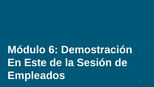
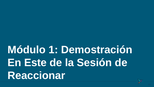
6: 6 -> 1 (53, 50)
Empleados: Empleados -> Reaccionar (36, 75)
